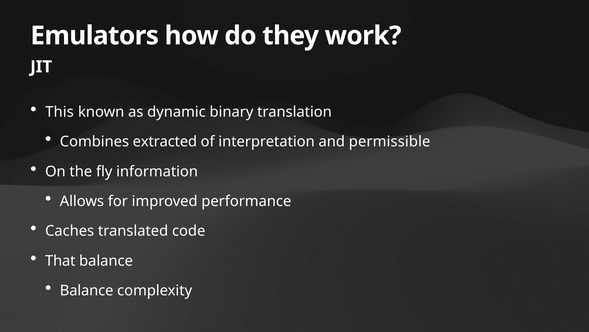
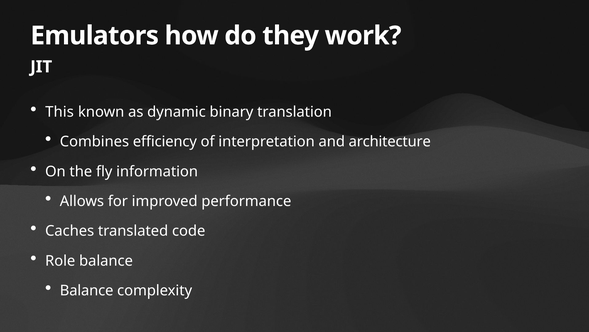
extracted: extracted -> efficiency (165, 141)
permissible: permissible -> architecture (390, 141)
That: That -> Role (60, 260)
